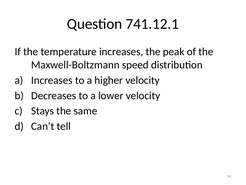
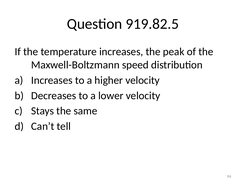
741.12.1: 741.12.1 -> 919.82.5 (152, 24)
